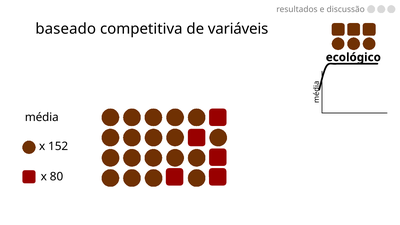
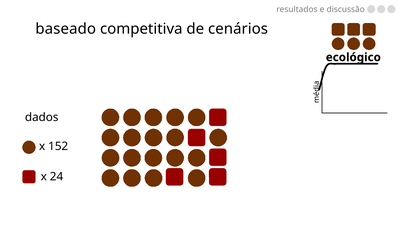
variáveis: variáveis -> cenários (238, 29)
média: média -> dados (42, 117)
80: 80 -> 24 (57, 177)
